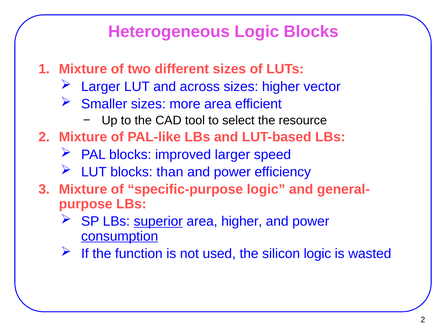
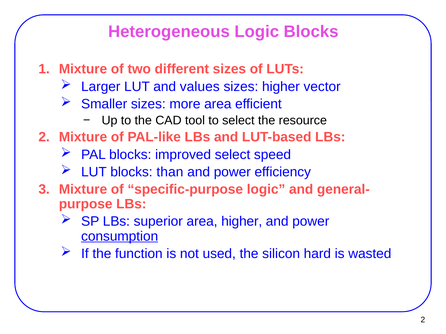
across: across -> values (200, 87)
improved larger: larger -> select (233, 155)
superior underline: present -> none (158, 222)
silicon logic: logic -> hard (317, 254)
